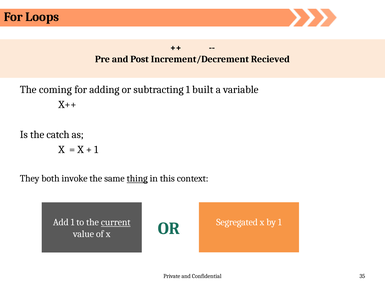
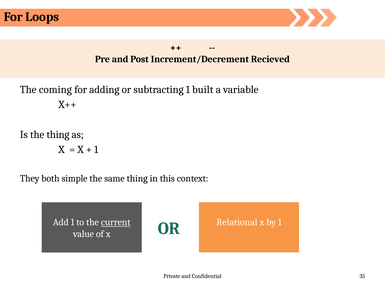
the catch: catch -> thing (58, 135)
invoke: invoke -> simple (75, 178)
thing underline: present -> none (137, 178)
Segregated: Segregated -> Relational (237, 222)
